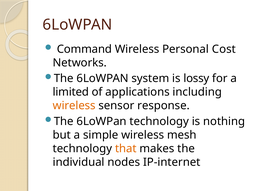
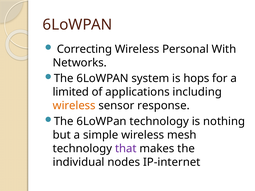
Command: Command -> Correcting (84, 49)
Cost: Cost -> With (224, 49)
lossy: lossy -> hops (196, 79)
that colour: orange -> purple (126, 149)
